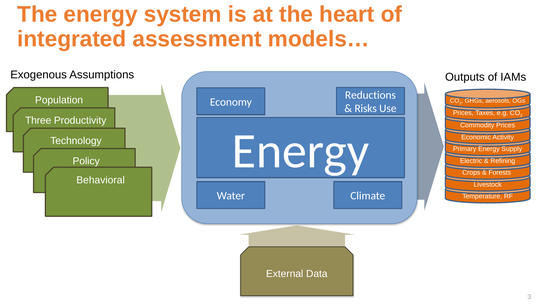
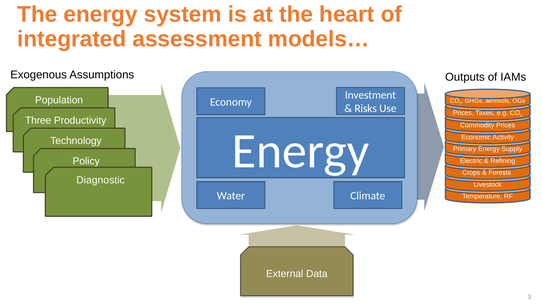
Reductions: Reductions -> Investment (370, 95)
Behavioral: Behavioral -> Diagnostic (101, 180)
